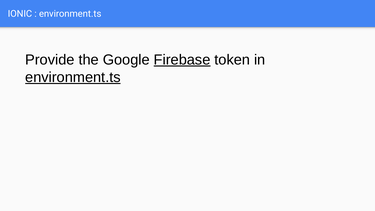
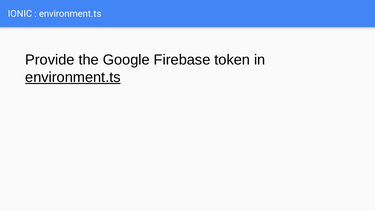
Firebase underline: present -> none (182, 60)
